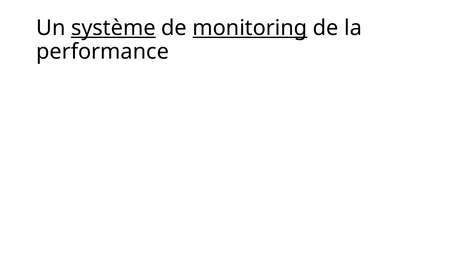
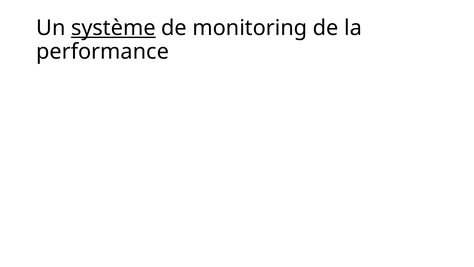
monitoring underline: present -> none (250, 28)
